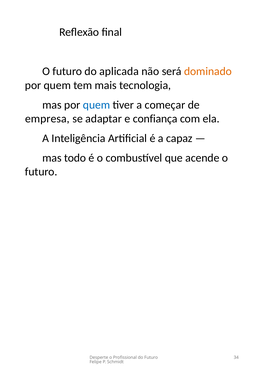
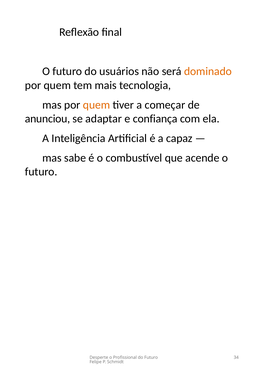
aplicada: aplicada -> usuários (119, 71)
quem colour: blue -> orange (96, 105)
empresa: empresa -> anunciou (47, 119)
todo: todo -> sabe (75, 158)
